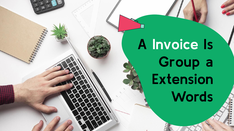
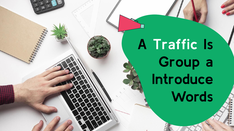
Invoice: Invoice -> Traffic (175, 45)
Extension: Extension -> Introduce (183, 80)
